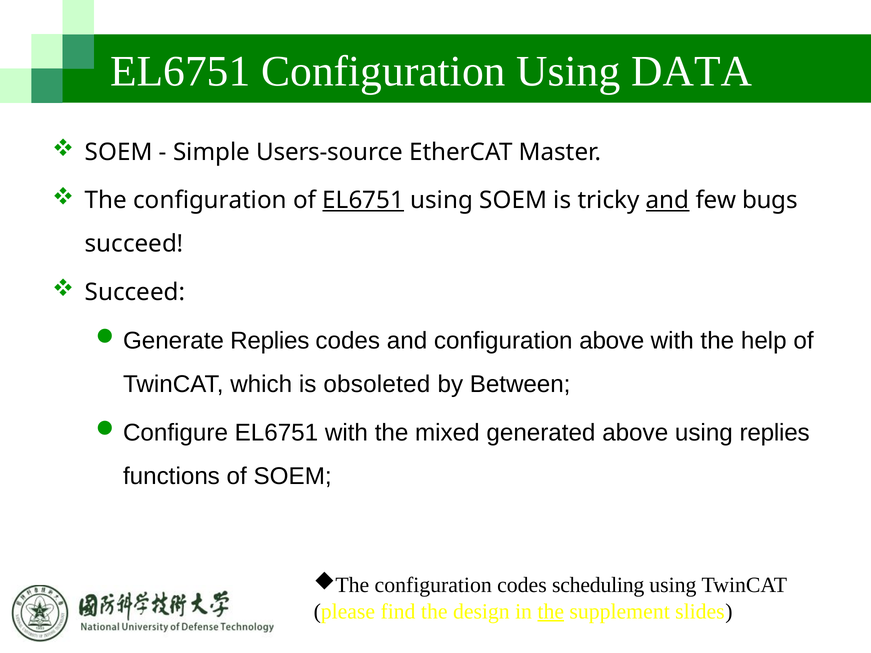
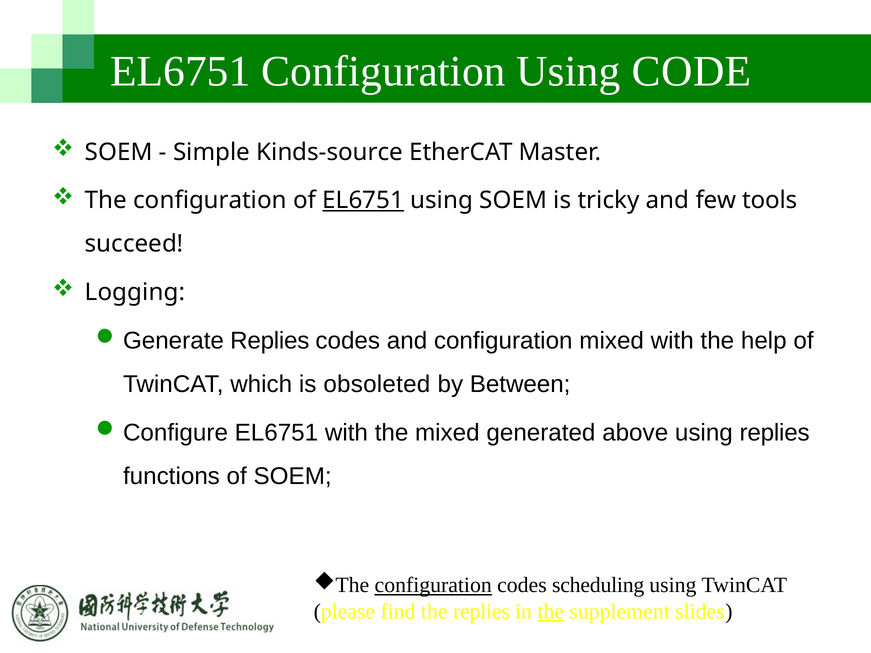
DATA: DATA -> CODE (692, 71)
Users-source: Users-source -> Kinds-source (330, 152)
and underline: present -> none (668, 201)
bugs: bugs -> tools (770, 201)
Succeed: Succeed -> Logging (135, 292)
configuration above: above -> mixed (612, 341)
configuration underline: none -> present (433, 586)
the design: design -> replies (481, 612)
